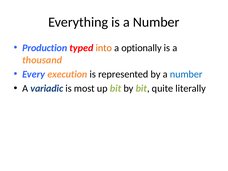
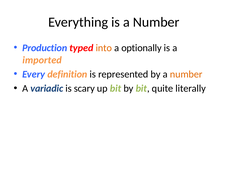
thousand: thousand -> imported (42, 60)
execution: execution -> definition (67, 74)
number colour: blue -> orange (186, 74)
most: most -> scary (84, 88)
